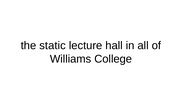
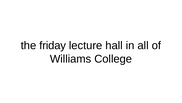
static: static -> friday (53, 45)
